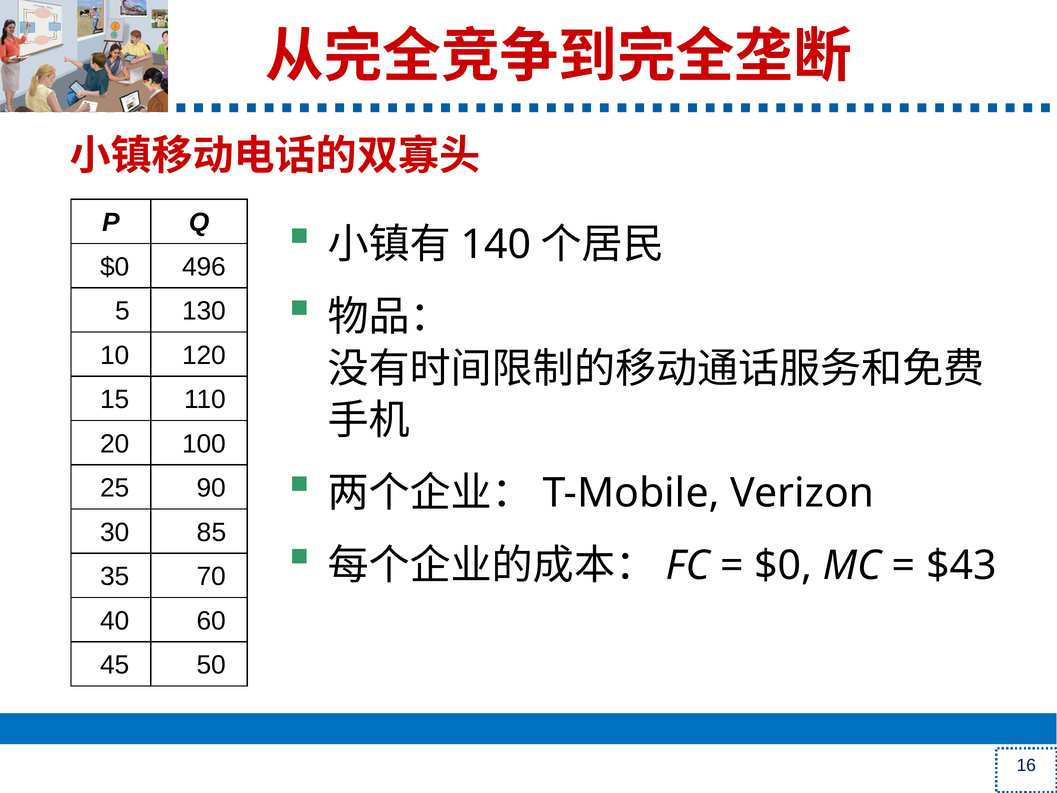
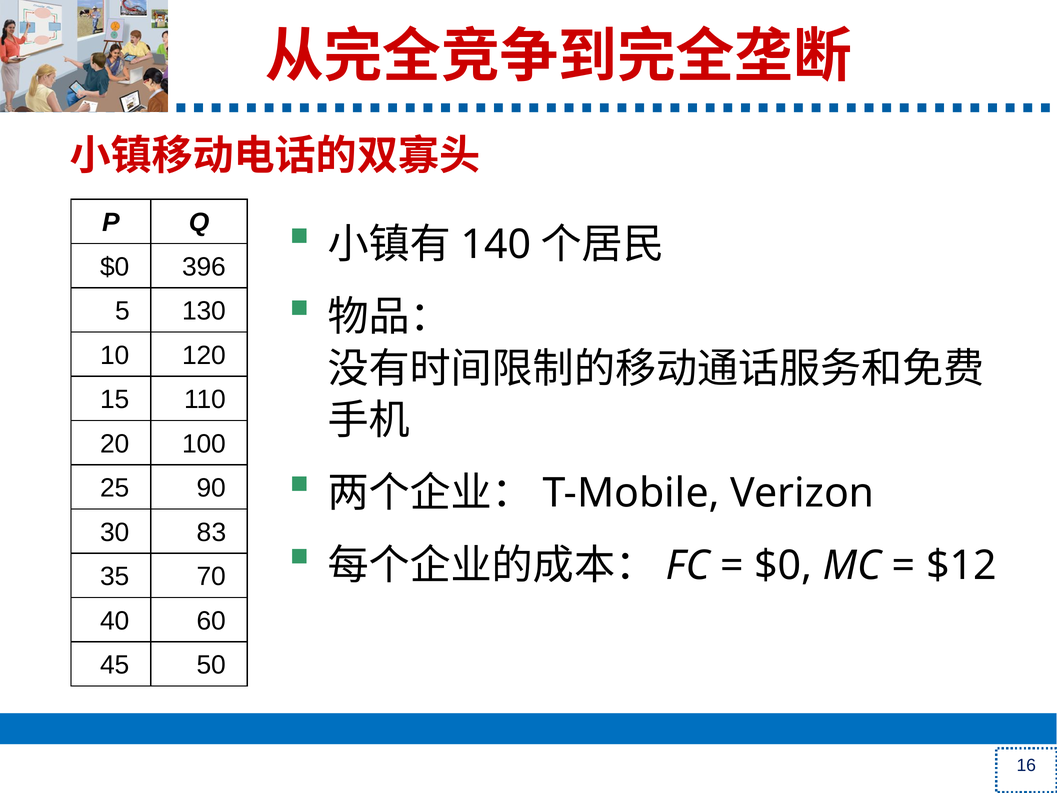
496: 496 -> 396 (204, 267)
85: 85 -> 83 (212, 532)
$43: $43 -> $12 (961, 565)
